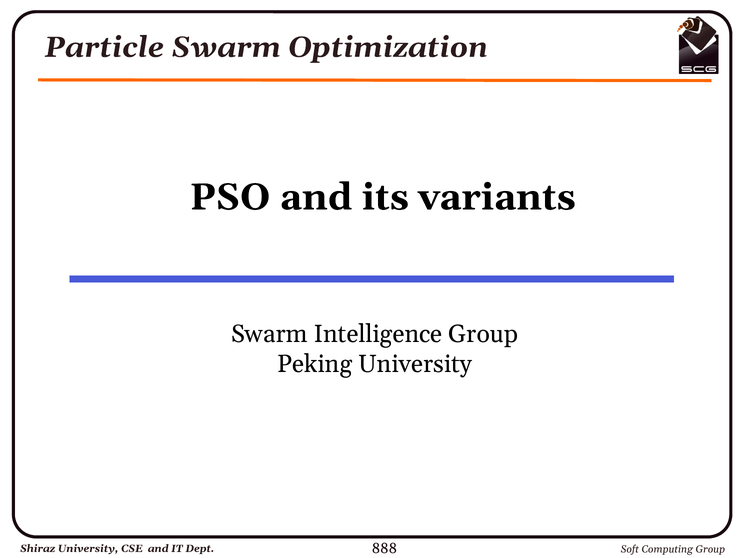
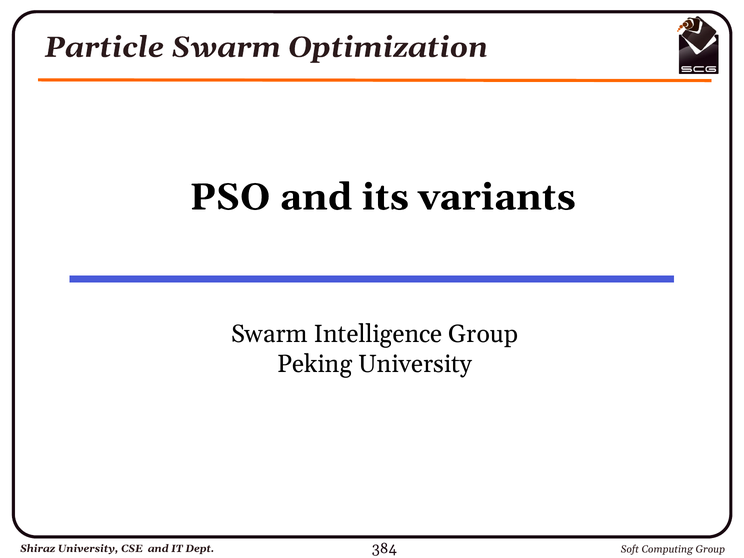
888: 888 -> 384 (384, 549)
